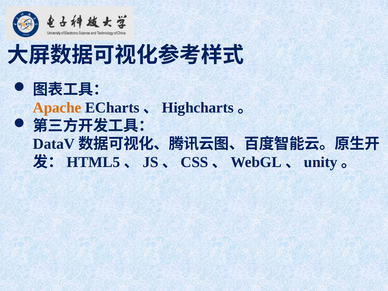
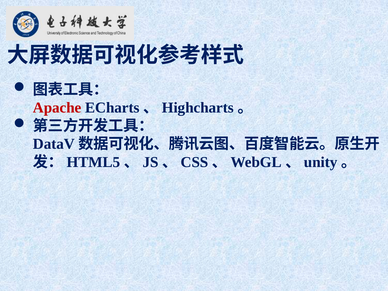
Apache colour: orange -> red (57, 108)
